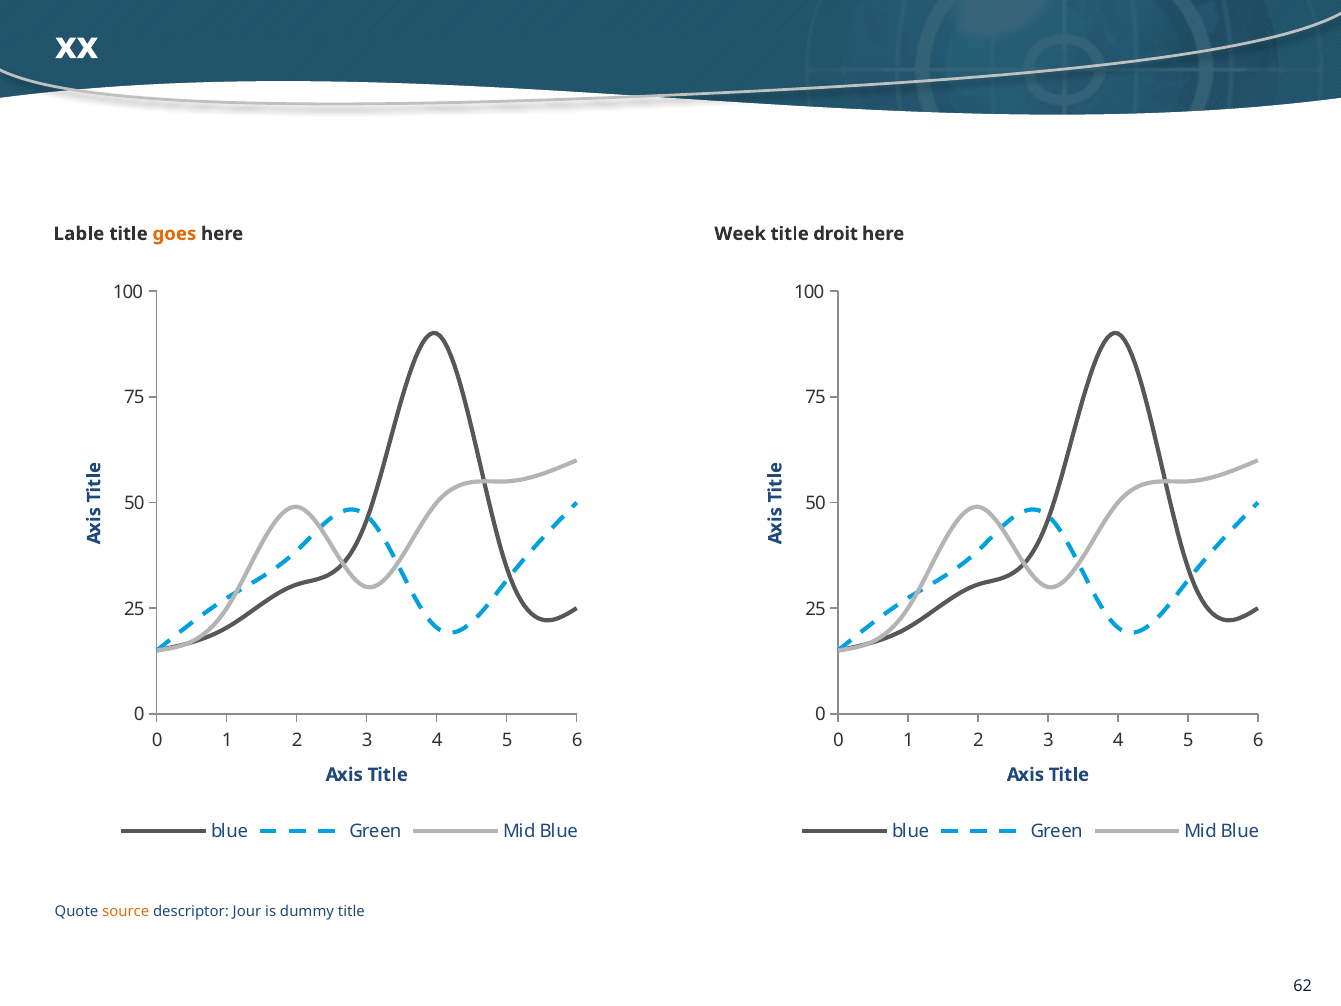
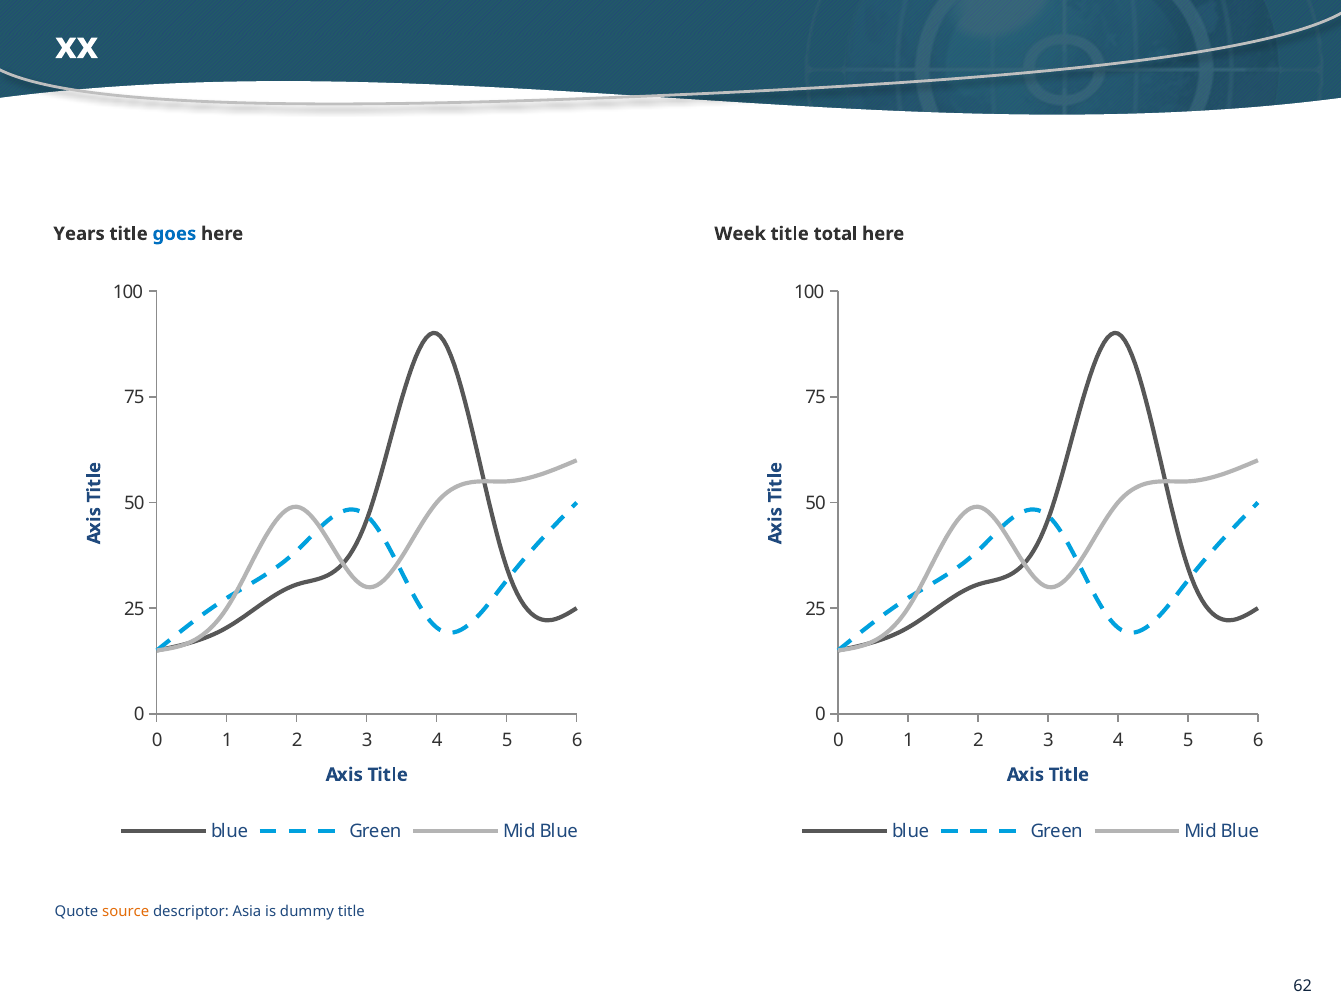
Lable: Lable -> Years (79, 234)
goes colour: orange -> blue (174, 234)
droit: droit -> total (836, 234)
Jour: Jour -> Asia (247, 911)
